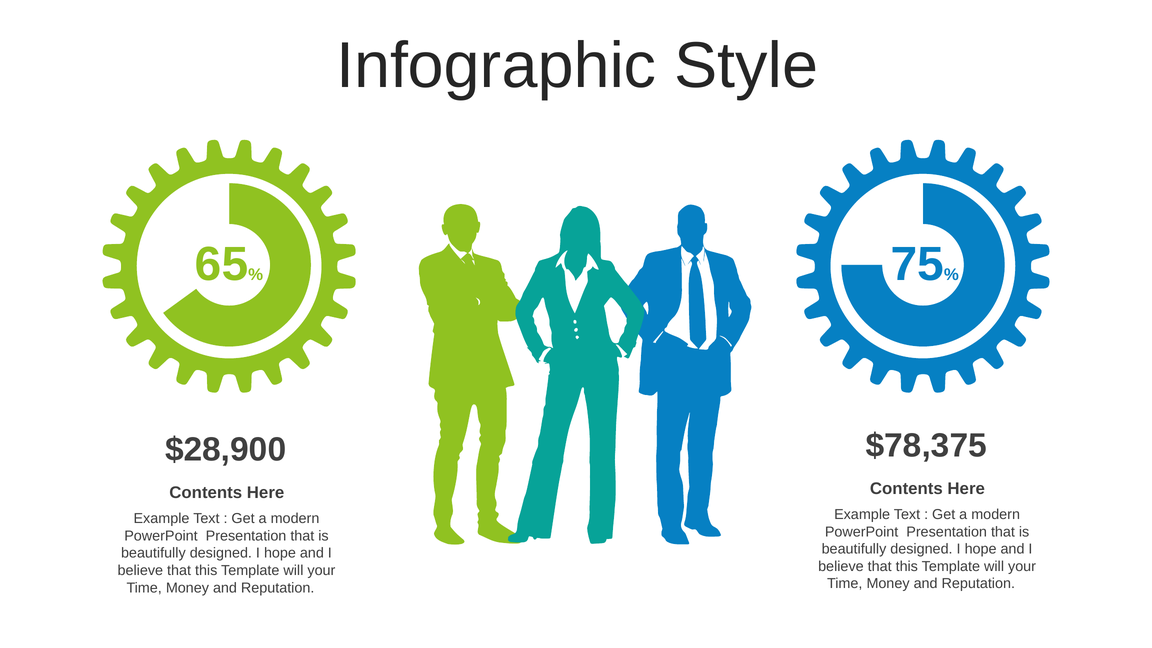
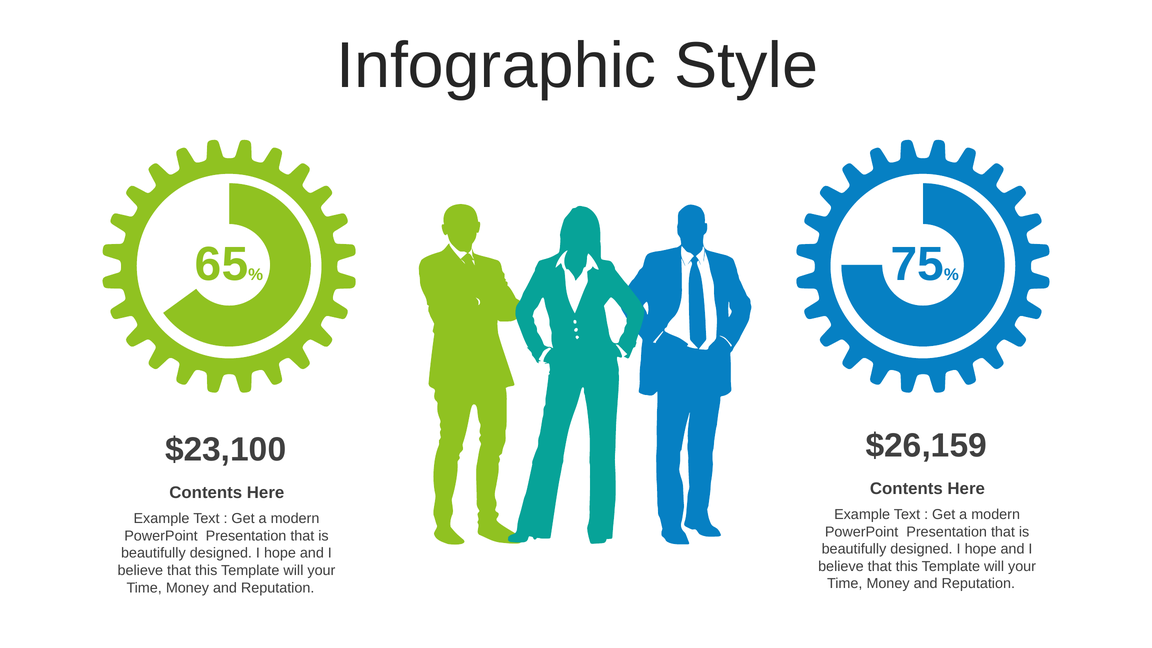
$78,375: $78,375 -> $26,159 (926, 446)
$28,900: $28,900 -> $23,100 (226, 450)
